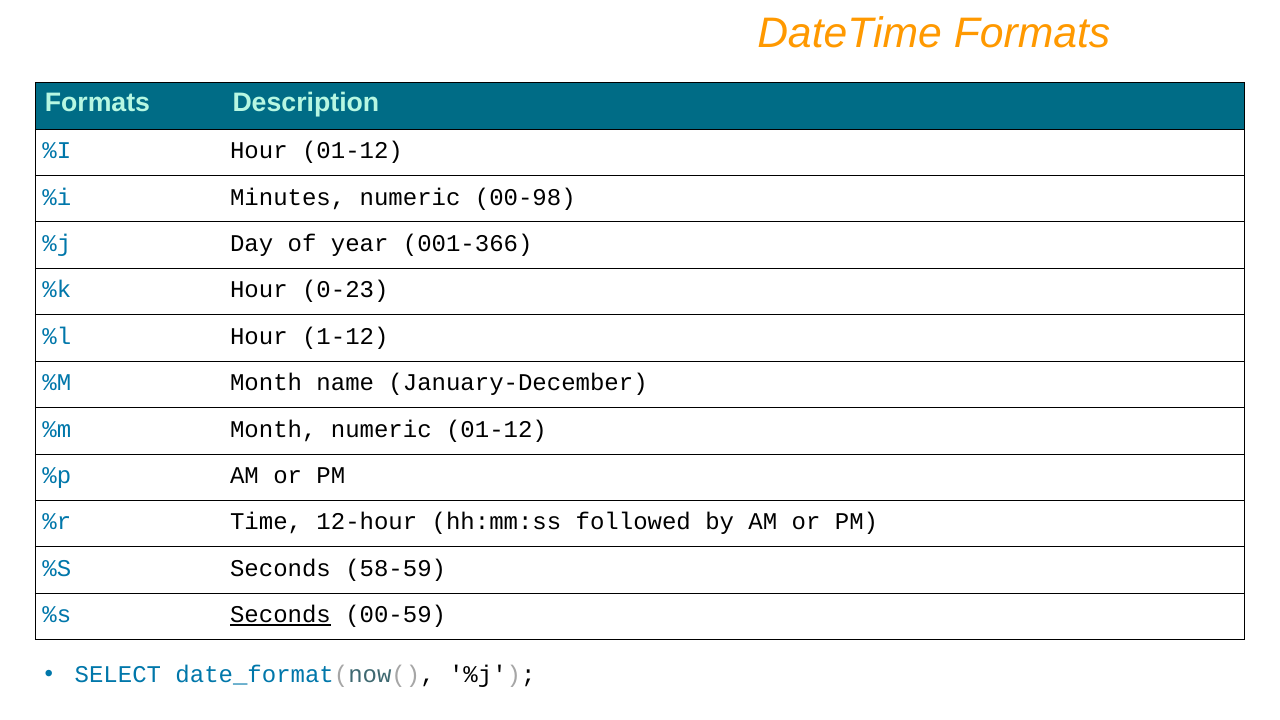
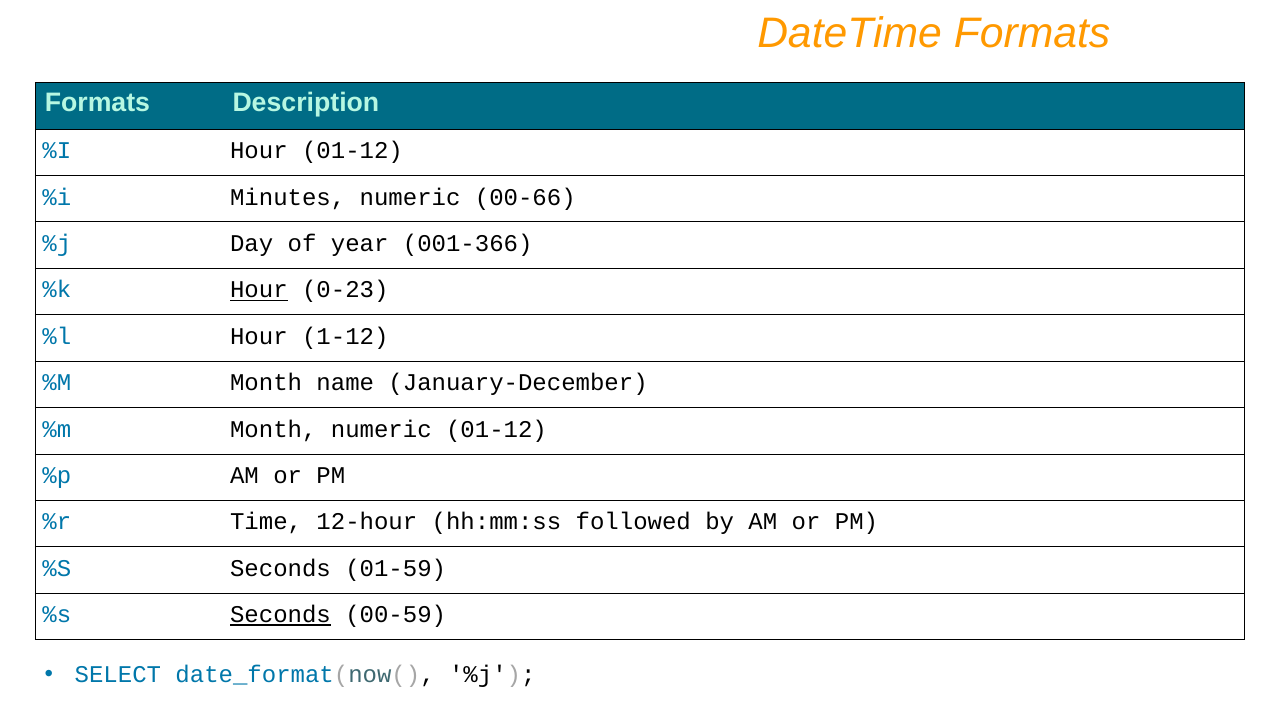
00-98: 00-98 -> 00-66 (525, 197)
Hour underline: none -> present (259, 290)
58-59: 58-59 -> 01-59 (396, 568)
